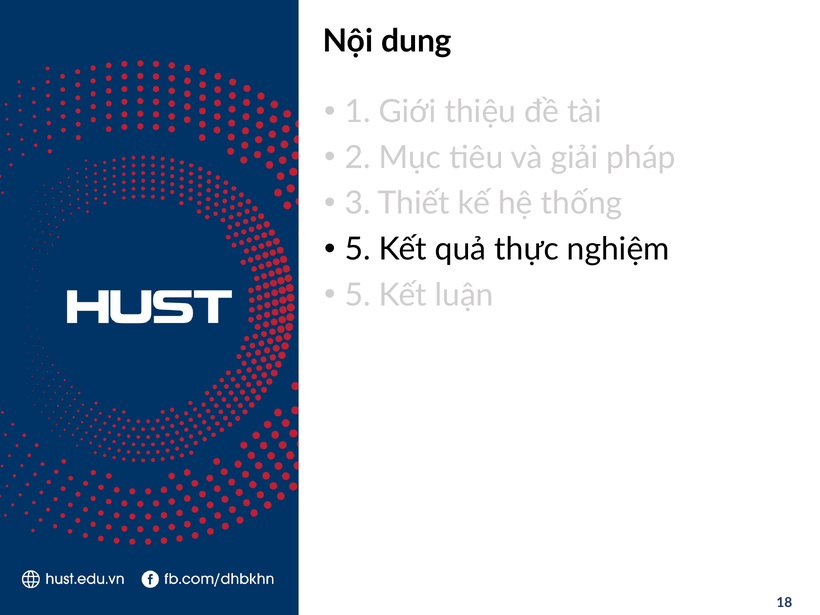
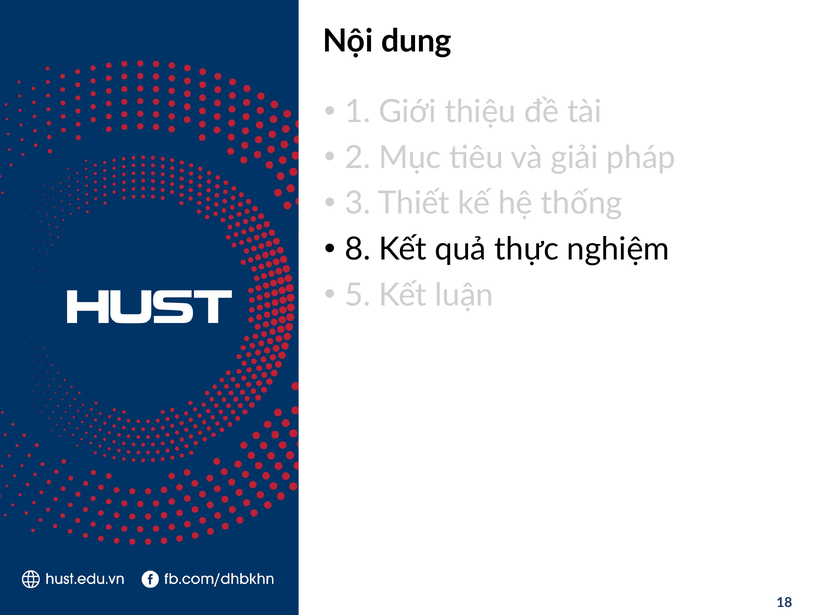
5: 5 -> 8 (358, 249)
